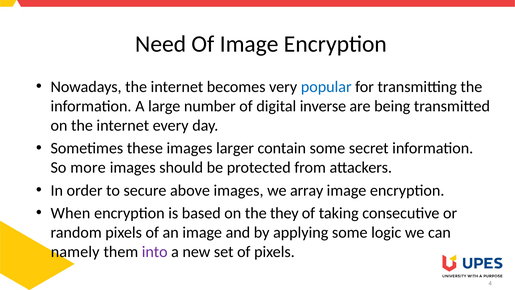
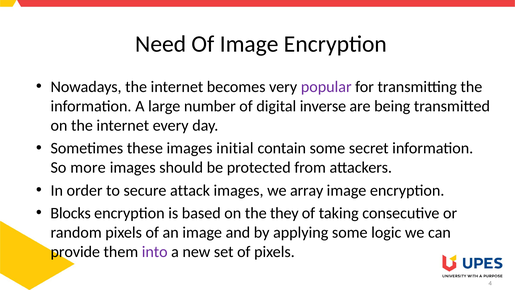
popular colour: blue -> purple (326, 87)
larger: larger -> initial (235, 148)
above: above -> attack (190, 190)
When: When -> Blocks (71, 213)
namely: namely -> provide (75, 252)
